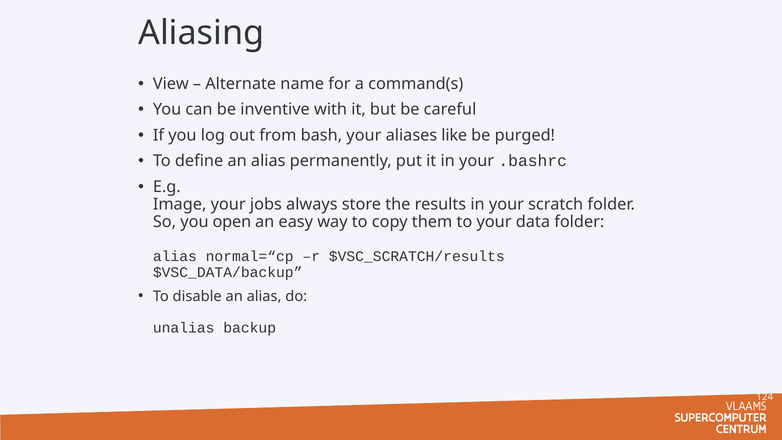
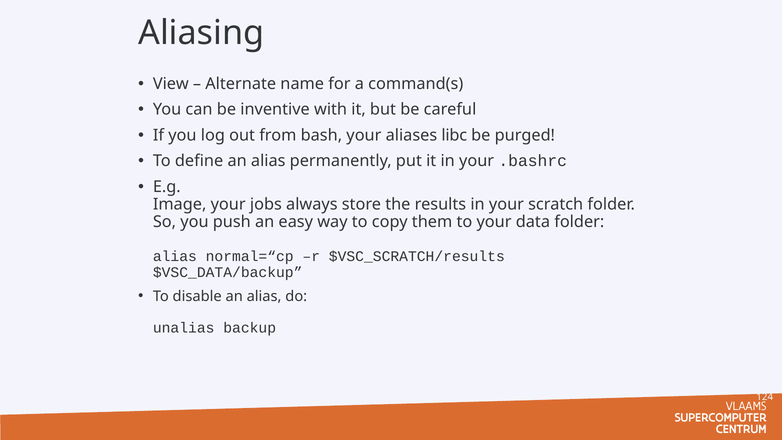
like: like -> libc (454, 135)
open: open -> push (232, 222)
